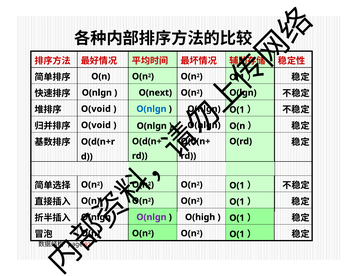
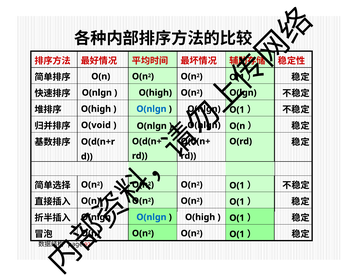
O(next: O(next -> O(high (155, 93)
O(void: O(void -> O(high (96, 109)
O(nlgn colour: purple -> blue (151, 217)
